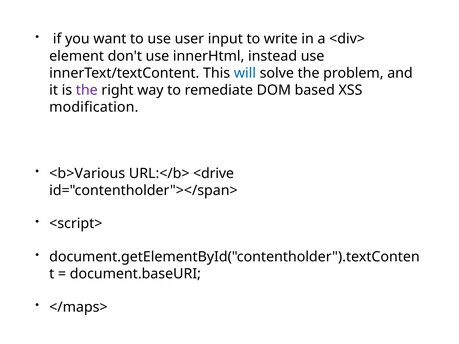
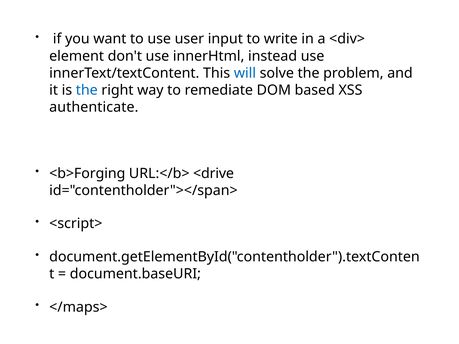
the colour: purple -> blue (87, 90)
modification: modification -> authenticate (94, 107)
<b>Various: <b>Various -> <b>Forging (87, 174)
